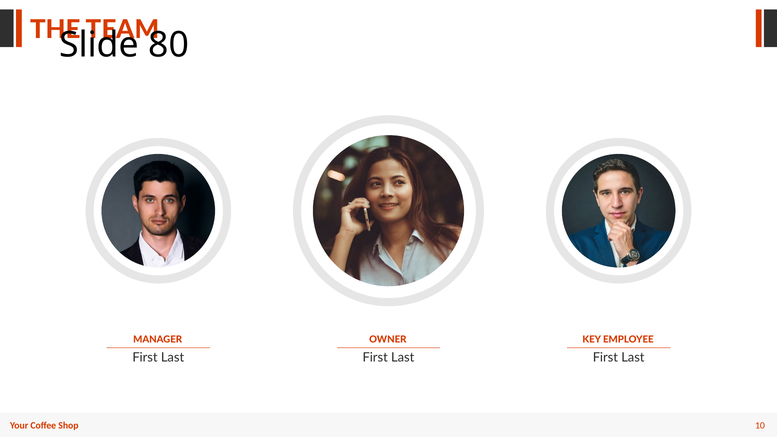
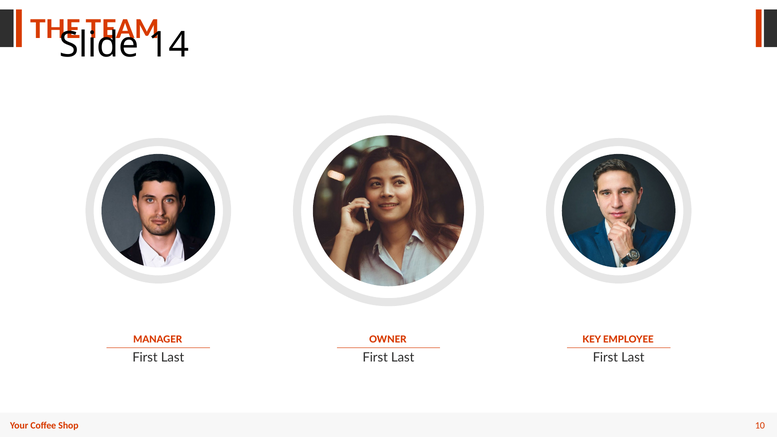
80: 80 -> 14 (169, 45)
